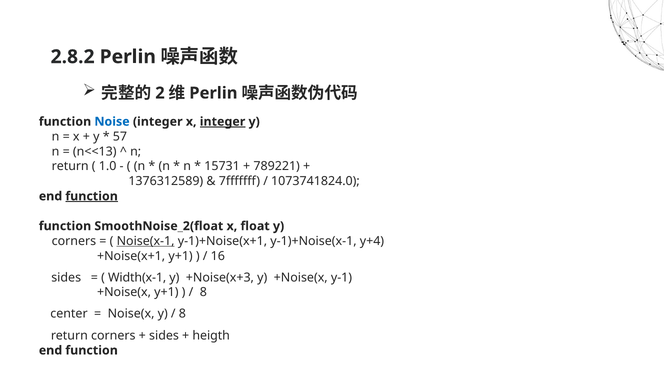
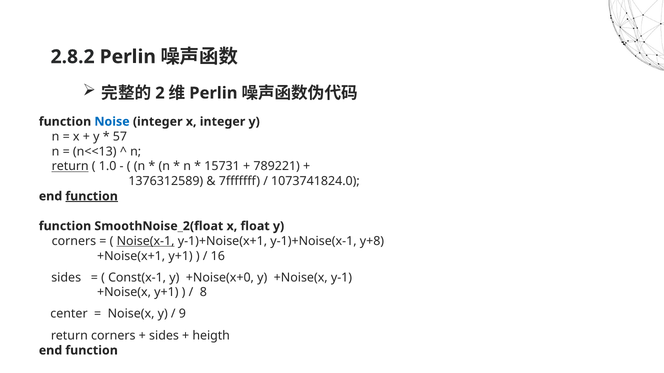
integer underline: present -> none (223, 122)
return underline: none -> present (70, 167)
y+4: y+4 -> y+8 (372, 241)
Width(x-1: Width(x-1 -> Const(x-1 (137, 278)
+Noise(x+3: +Noise(x+3 -> +Noise(x+0 (220, 278)
8: 8 -> 9 (182, 314)
